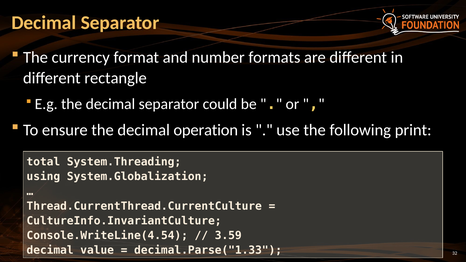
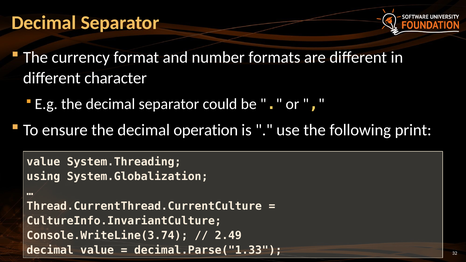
rectangle: rectangle -> character (116, 78)
total: total -> value (43, 162)
Console.WriteLine(4.54: Console.WriteLine(4.54 -> Console.WriteLine(3.74 (107, 236)
3.59: 3.59 -> 2.49 (228, 236)
